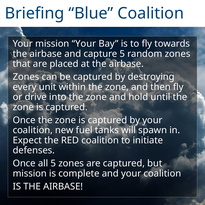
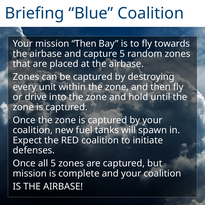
mission Your: Your -> Then (84, 44)
